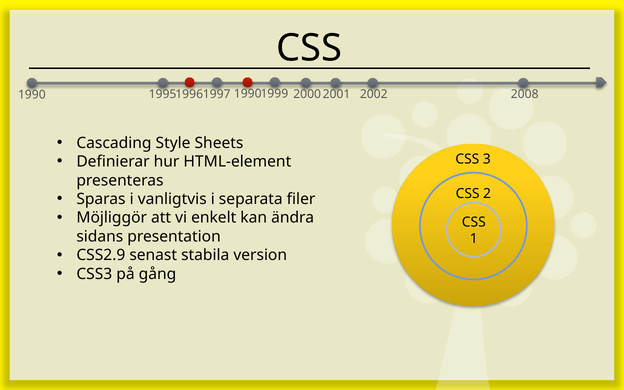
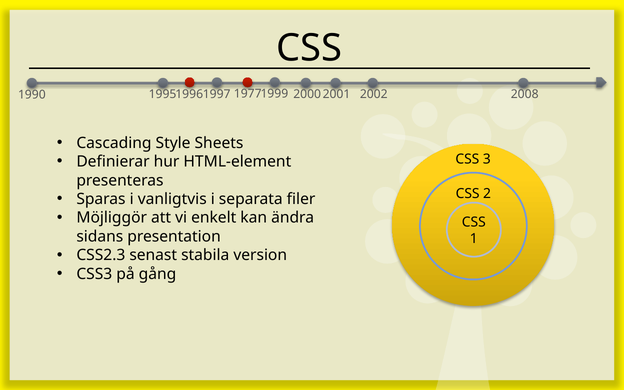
1990: 1990 -> 1977 (248, 94)
CSS2.9: CSS2.9 -> CSS2.3 (101, 255)
